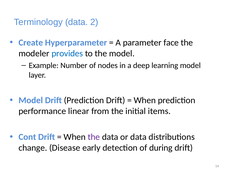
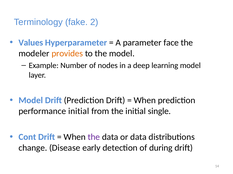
Terminology data: data -> fake (77, 22)
Create: Create -> Values (31, 43)
provides colour: blue -> orange (67, 54)
performance linear: linear -> initial (79, 112)
items: items -> single (159, 112)
